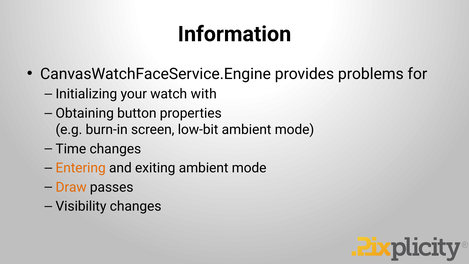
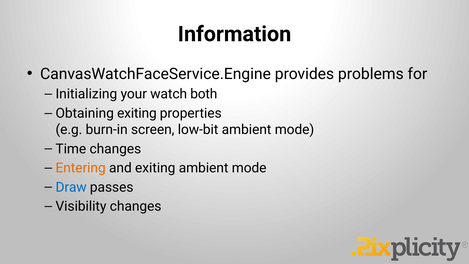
with: with -> both (204, 94)
Obtaining button: button -> exiting (137, 113)
Draw colour: orange -> blue (71, 187)
